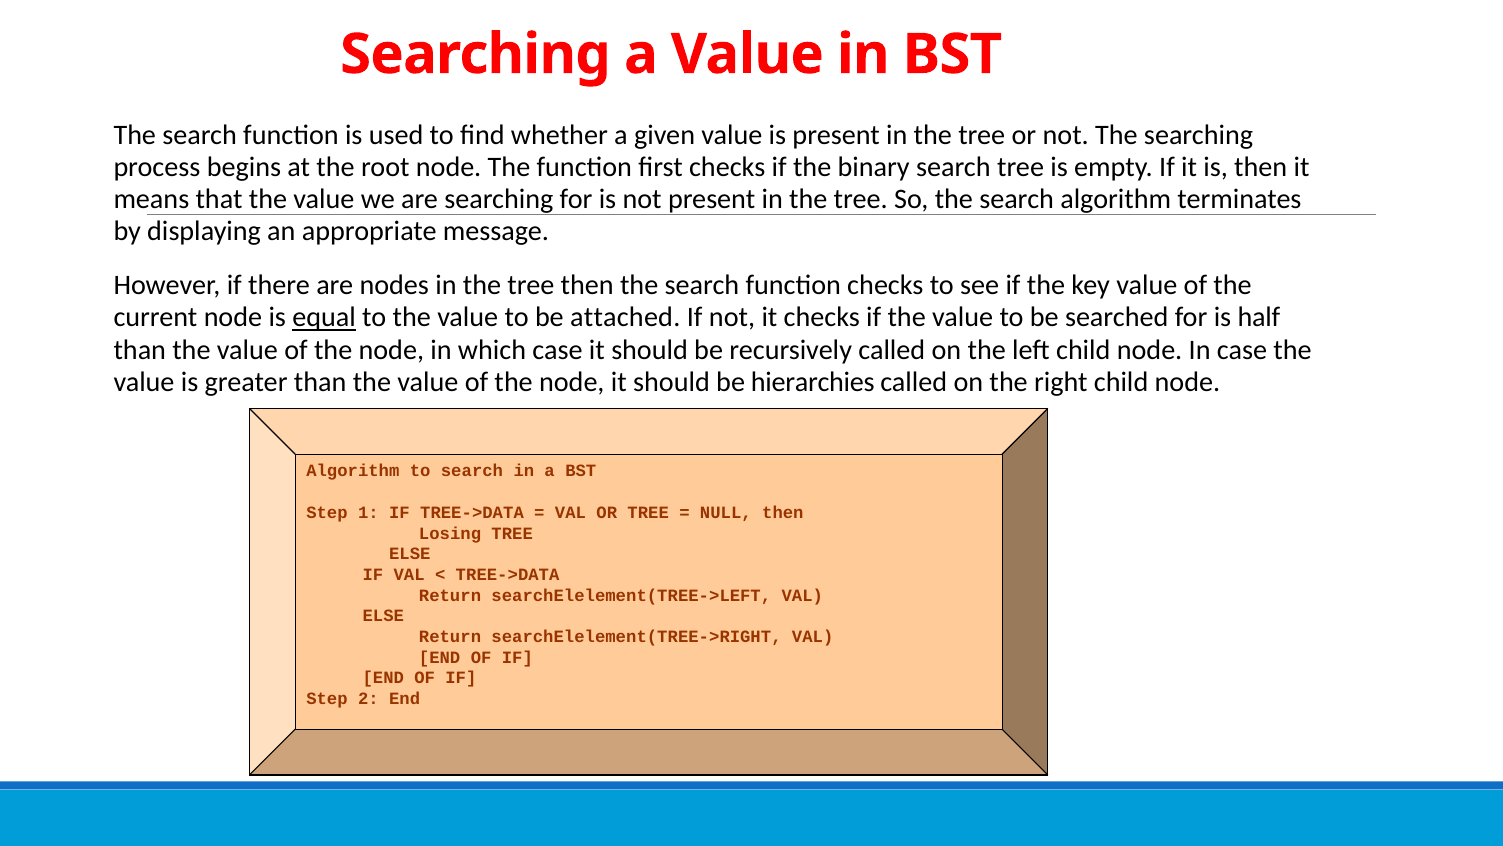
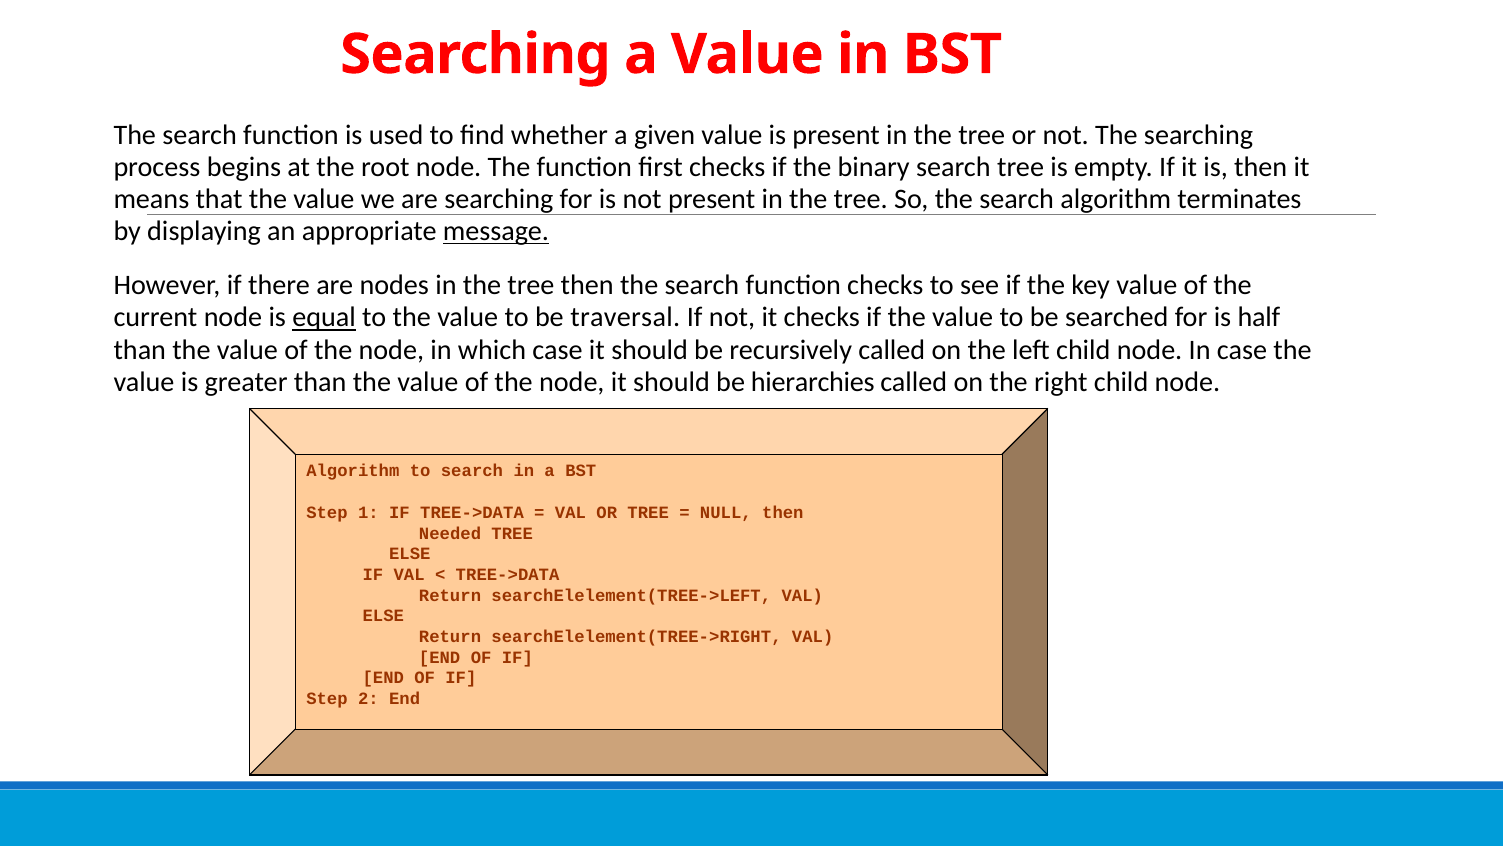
message underline: none -> present (496, 231)
attached: attached -> traversal (625, 317)
Losing: Losing -> Needed (450, 533)
